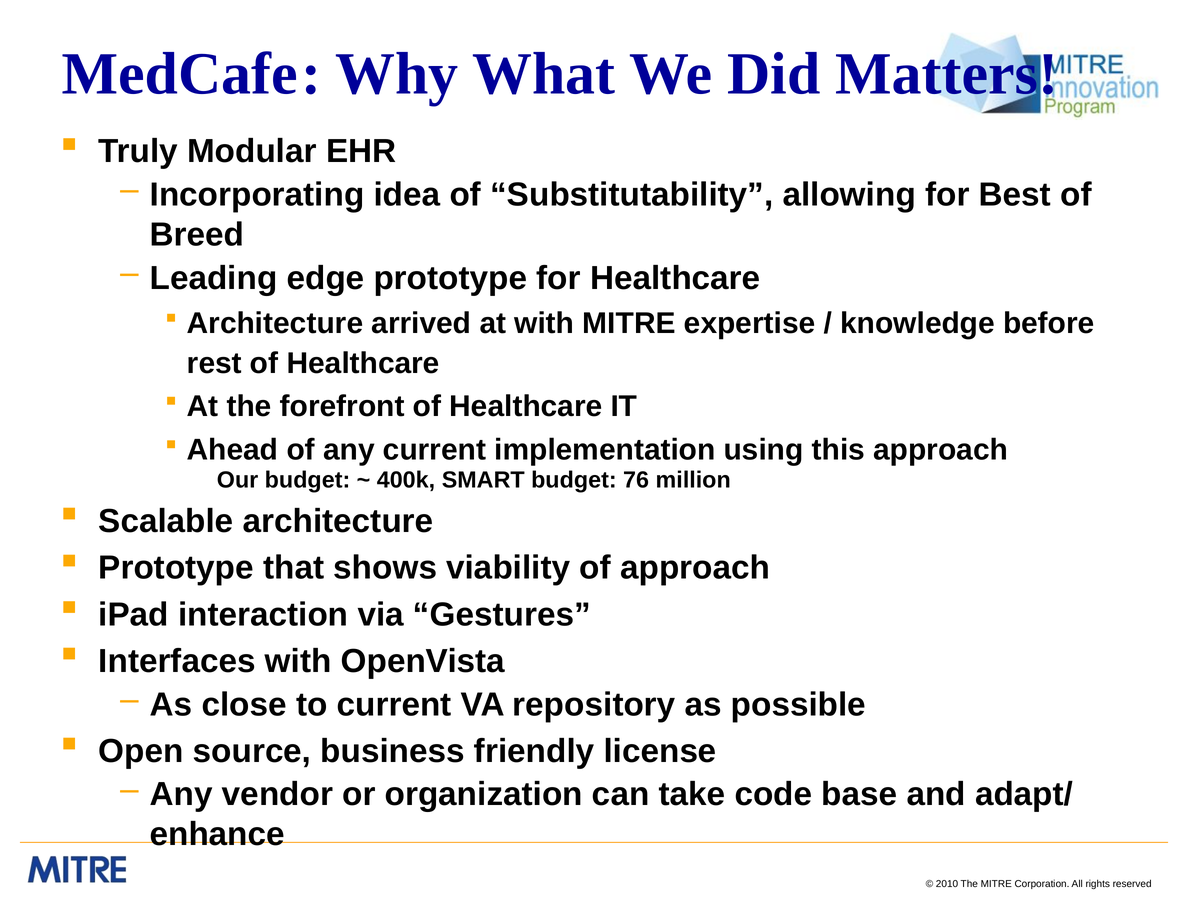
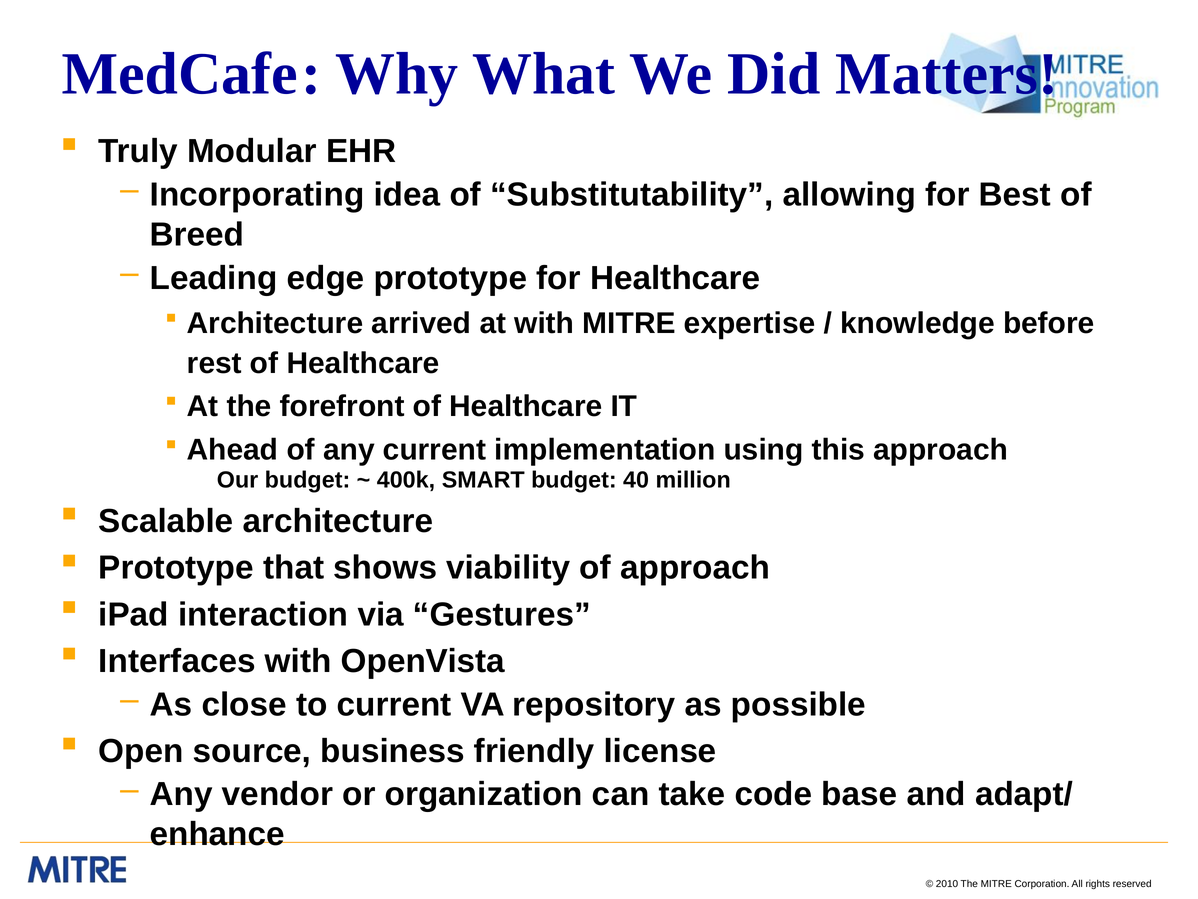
76: 76 -> 40 (636, 480)
